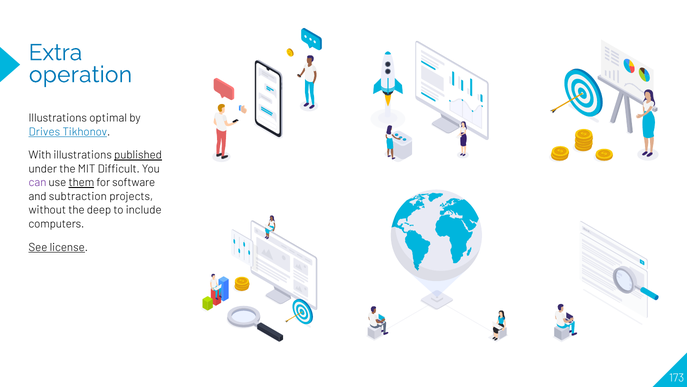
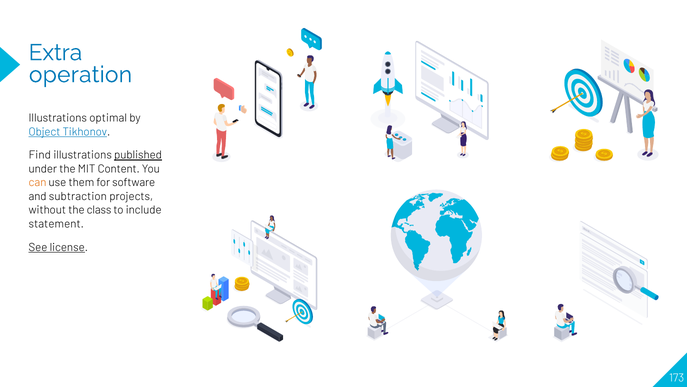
Drives: Drives -> Object (44, 132)
With: With -> Find (40, 155)
Difficult: Difficult -> Content (119, 169)
can colour: purple -> orange (37, 182)
them underline: present -> none (81, 182)
deep: deep -> class (99, 210)
computers: computers -> statement (56, 224)
